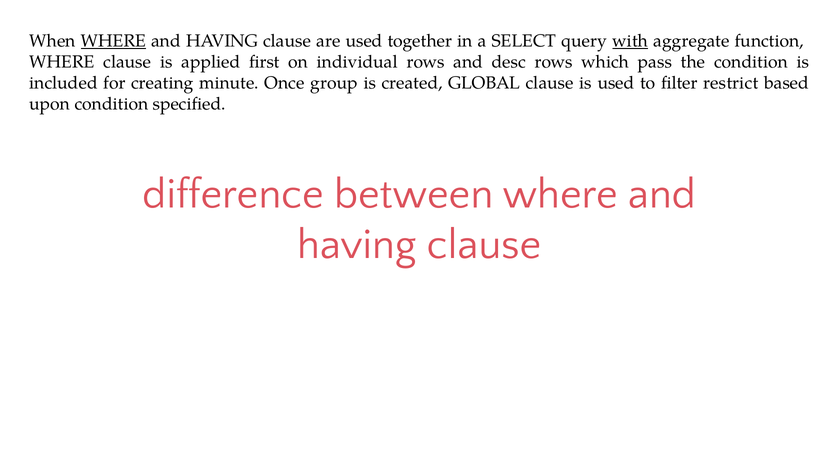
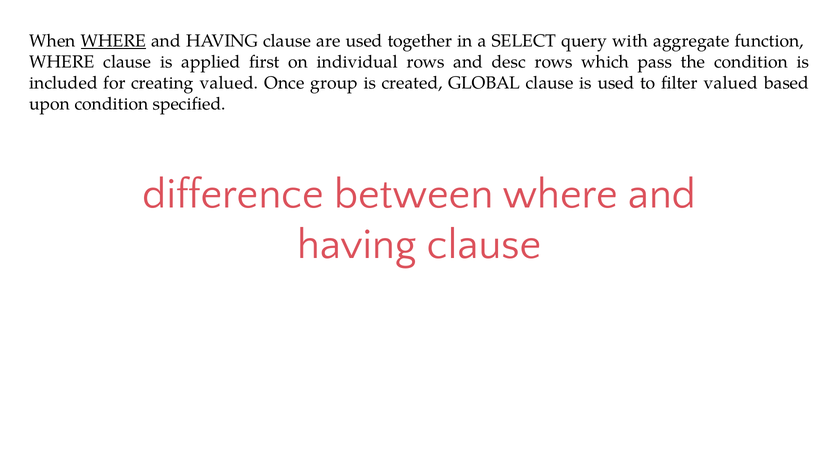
with underline: present -> none (630, 41)
creating minute: minute -> valued (229, 83)
filter restrict: restrict -> valued (731, 83)
